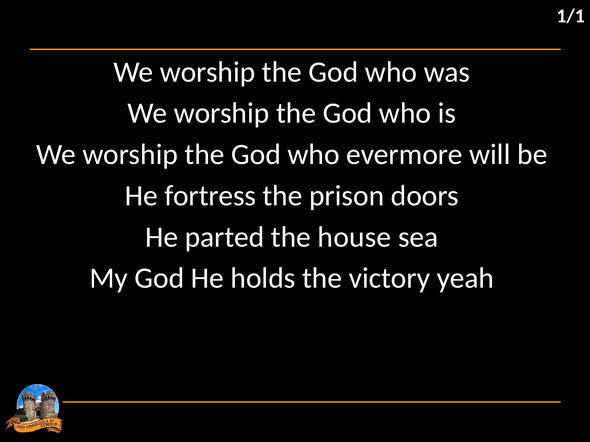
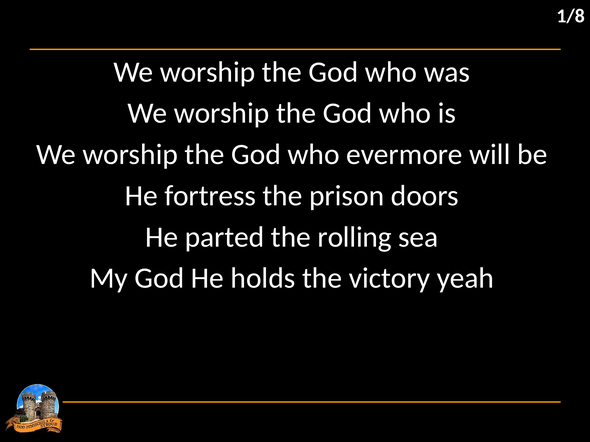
1/1: 1/1 -> 1/8 (571, 16)
house: house -> rolling (355, 237)
